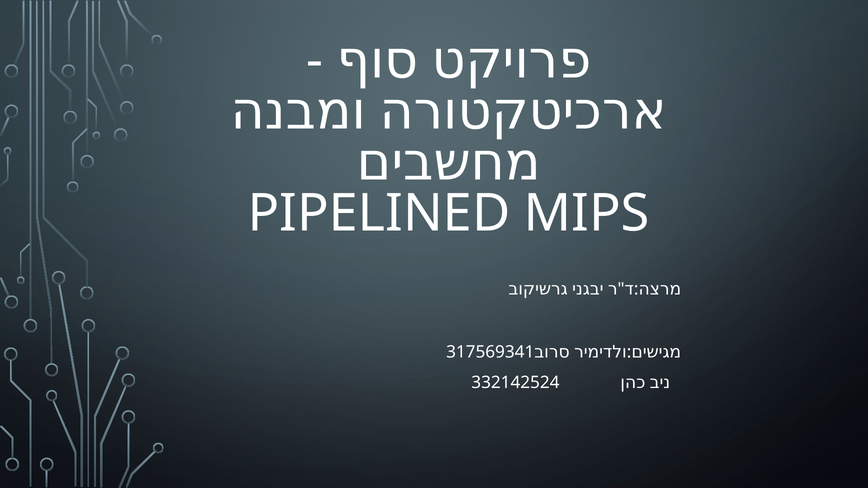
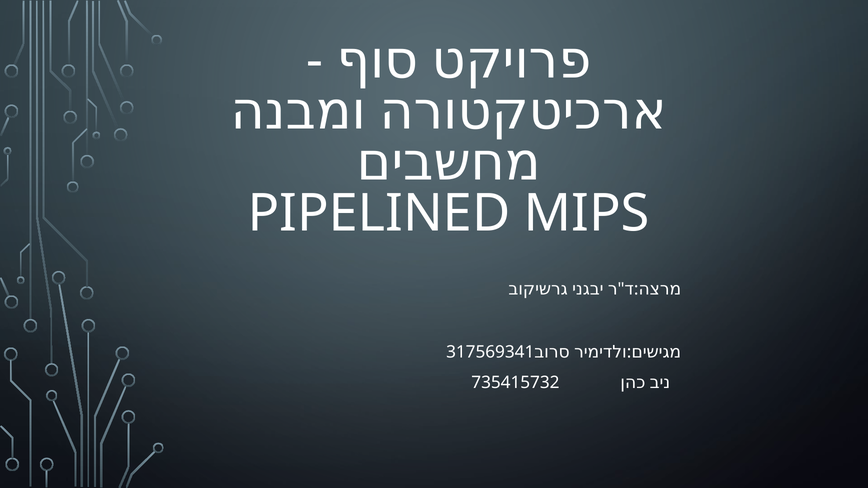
332142524: 332142524 -> 735415732 (515, 383)
